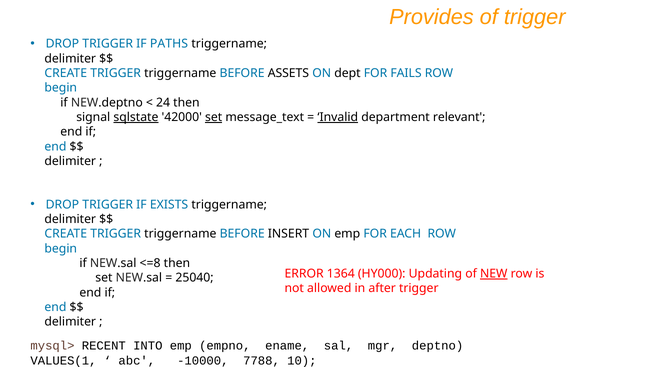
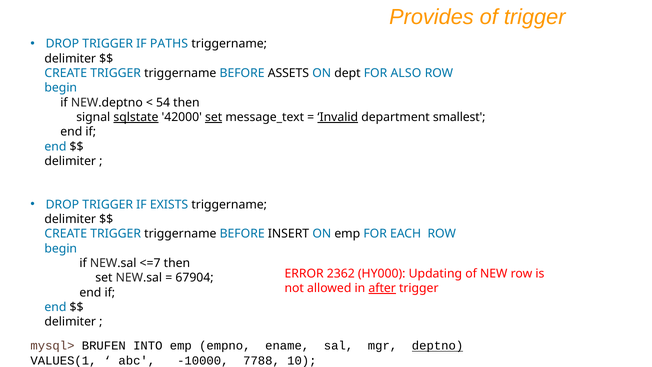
FAILS: FAILS -> ALSO (406, 73)
24: 24 -> 54 (163, 102)
relevant: relevant -> smallest (459, 117)
<=8: <=8 -> <=7 (150, 263)
1364: 1364 -> 2362 (341, 273)
NEW underline: present -> none (494, 273)
25040: 25040 -> 67904 (195, 278)
after underline: none -> present (382, 288)
RECENT: RECENT -> BRUFEN (104, 346)
deptno underline: none -> present (438, 346)
